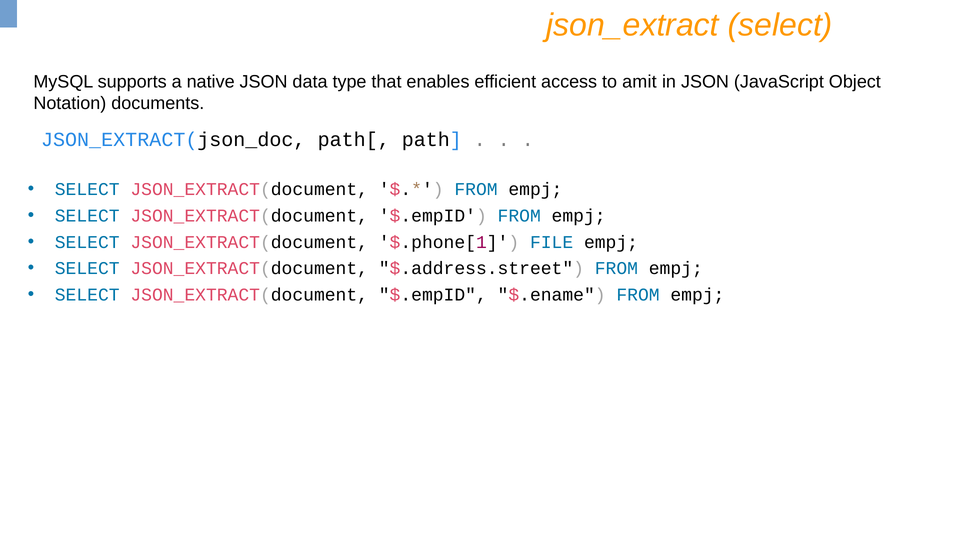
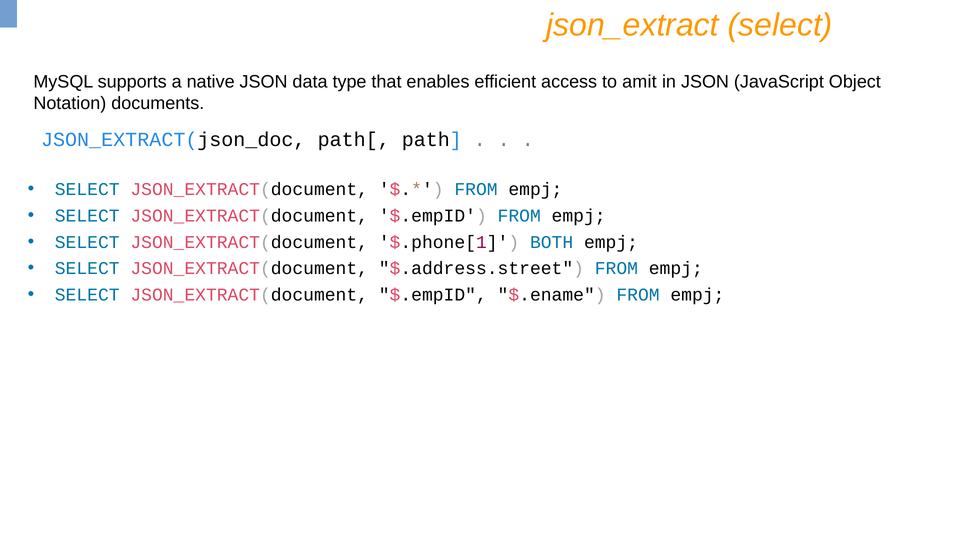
FILE: FILE -> BOTH (552, 242)
